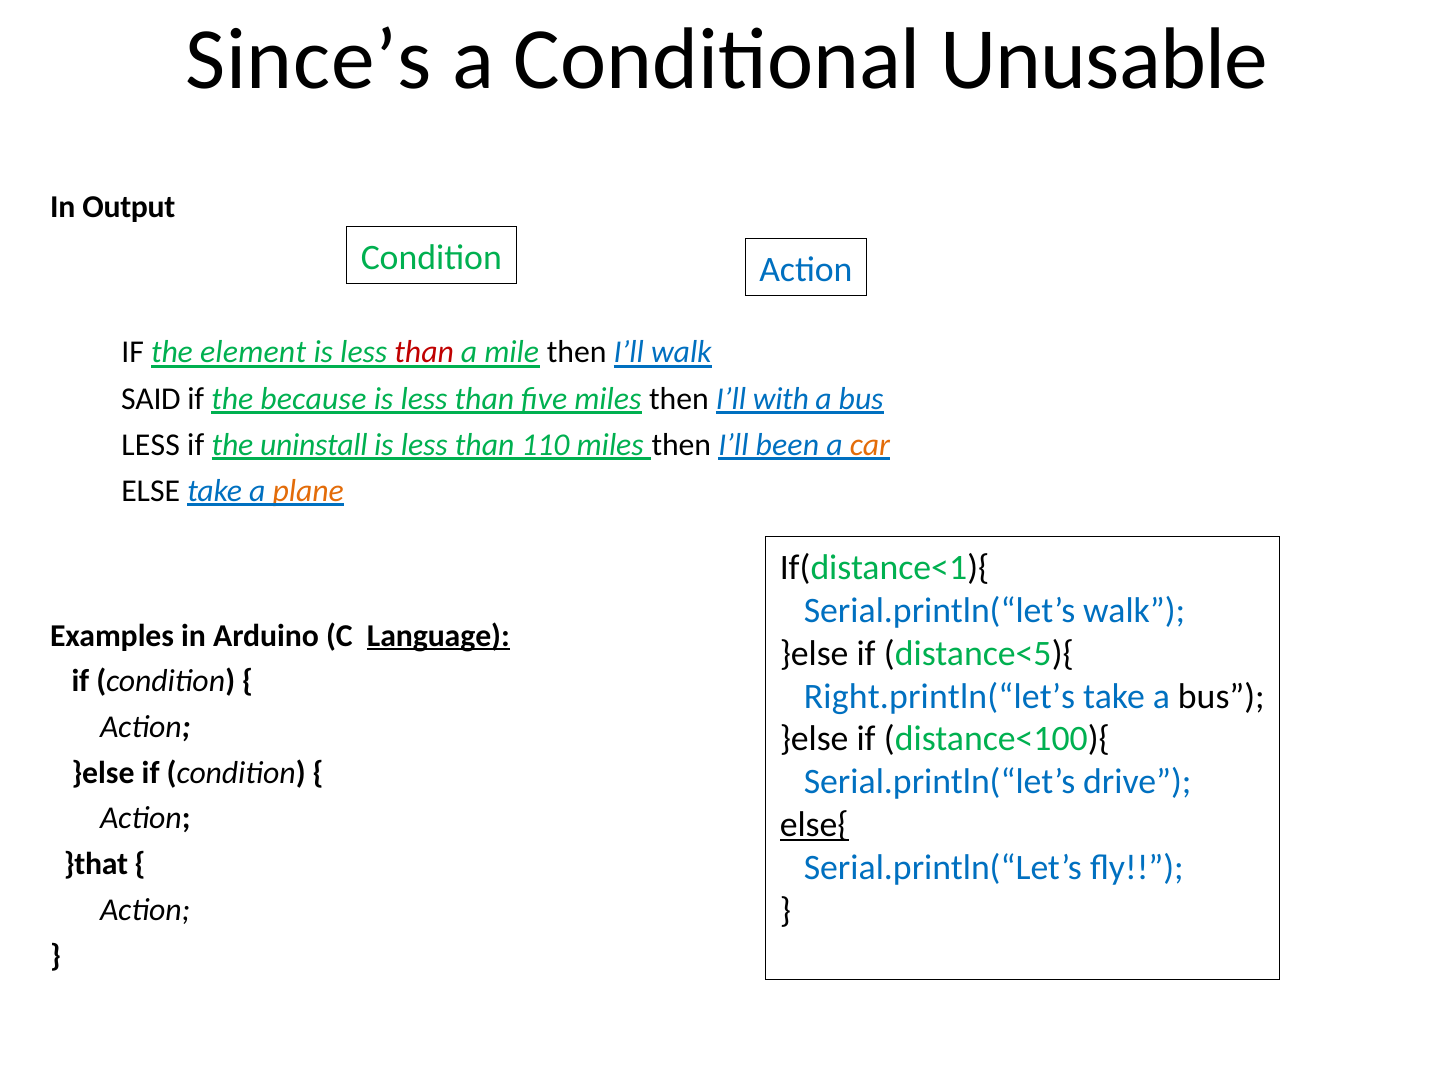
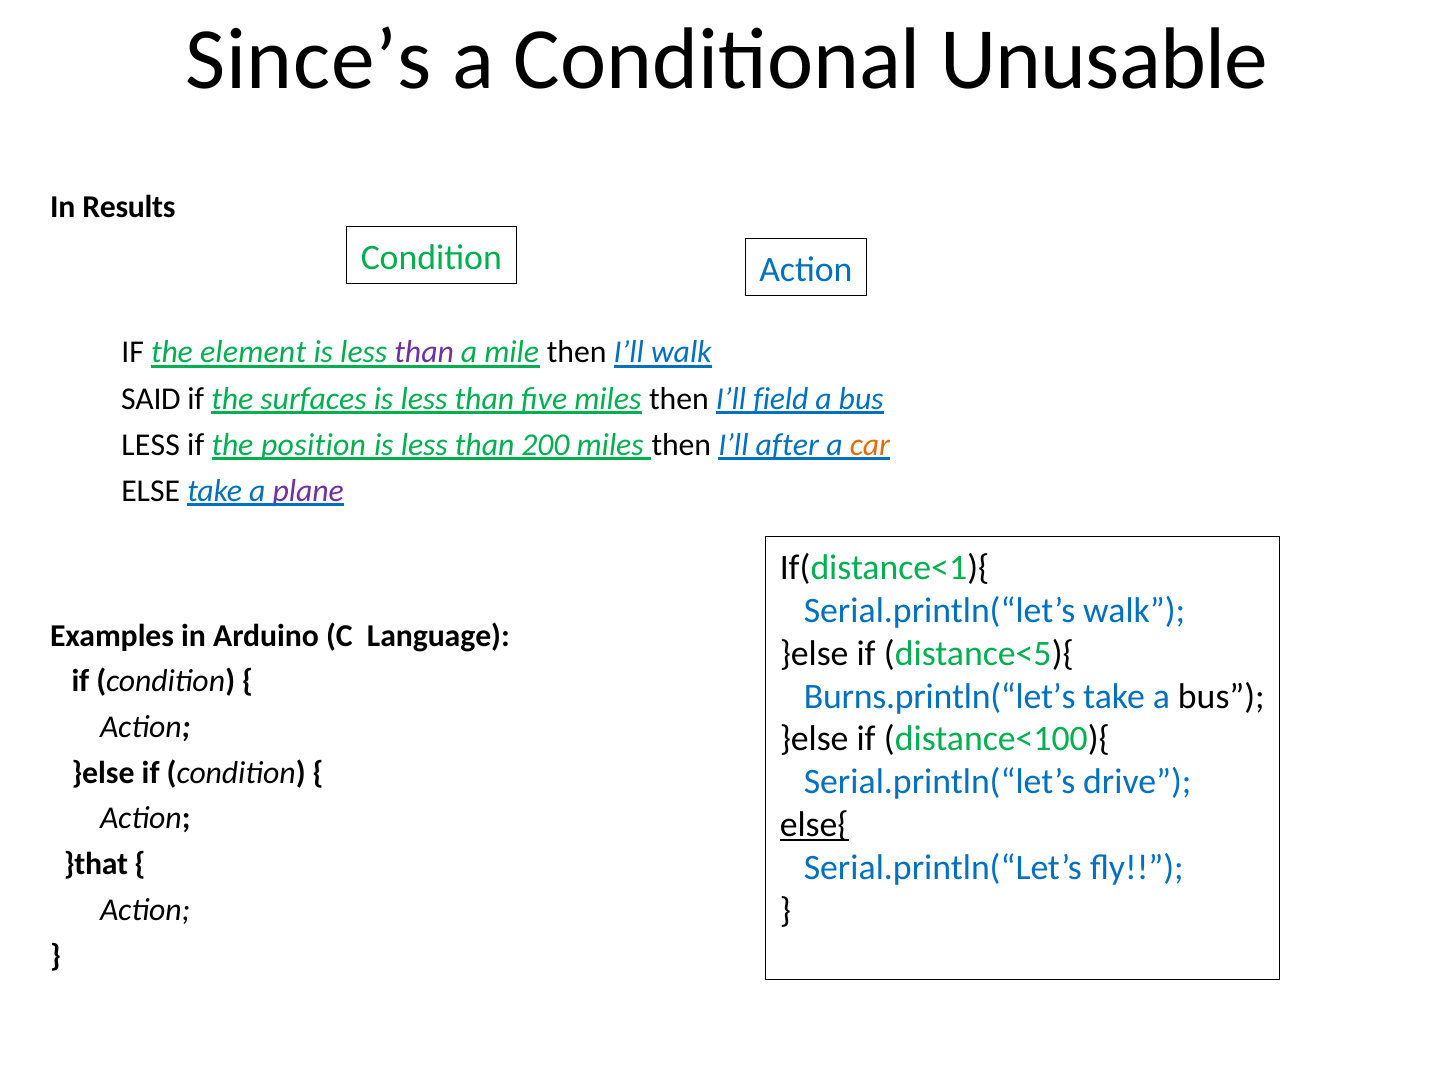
Output: Output -> Results (129, 207)
than colour: red -> purple (424, 352)
because: because -> surfaces (313, 398)
with: with -> field (781, 398)
uninstall: uninstall -> position (314, 444)
110: 110 -> 200 (545, 444)
been: been -> after (787, 444)
plane colour: orange -> purple (308, 490)
Language underline: present -> none (438, 635)
Right.println(“let’s: Right.println(“let’s -> Burns.println(“let’s (940, 696)
